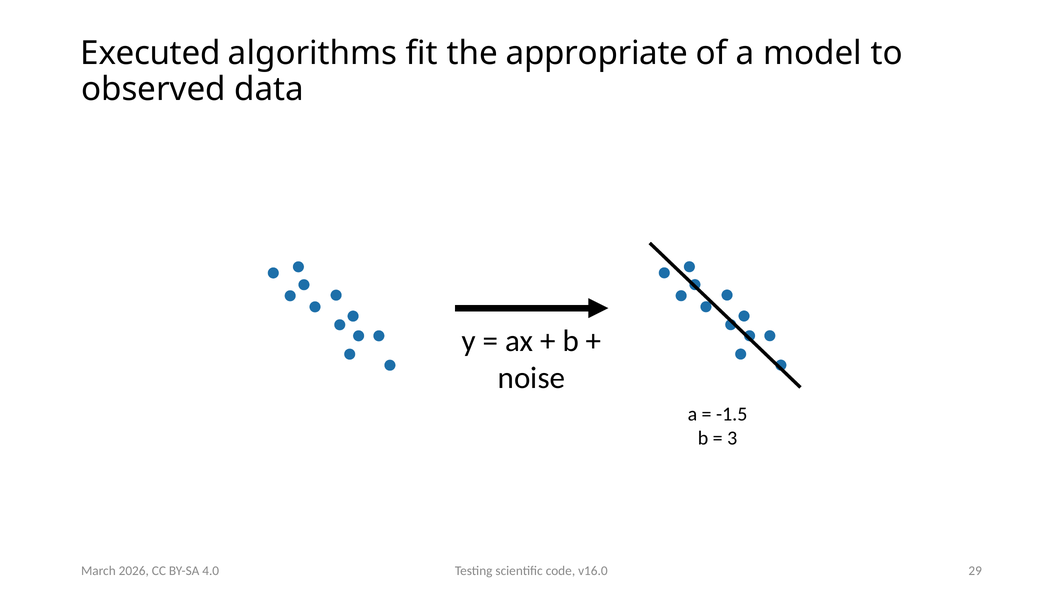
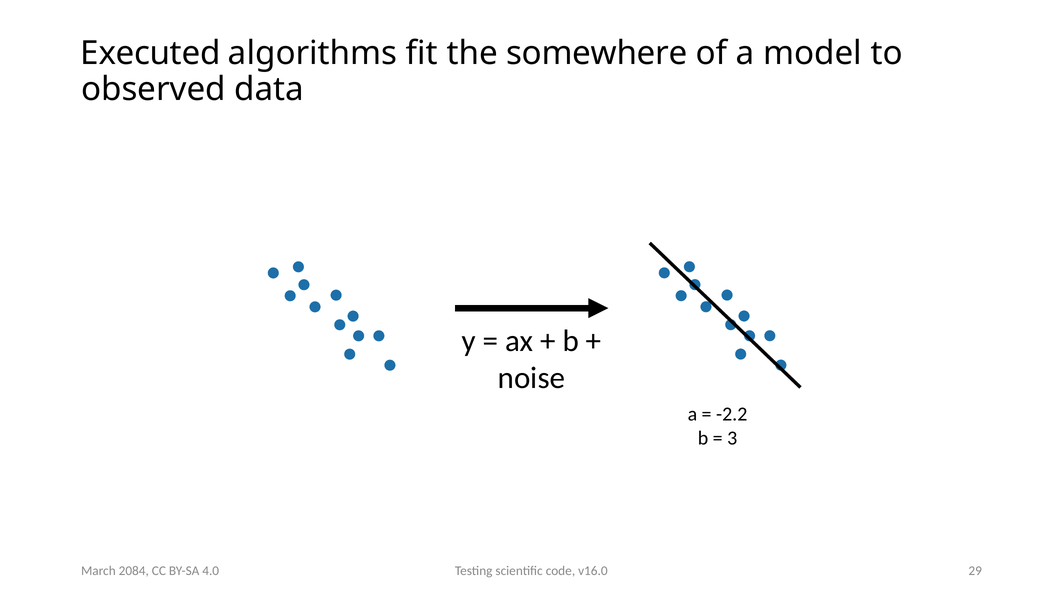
appropriate: appropriate -> somewhere (597, 54)
-1.5: -1.5 -> -2.2 (732, 414)
2026: 2026 -> 2084 (134, 571)
